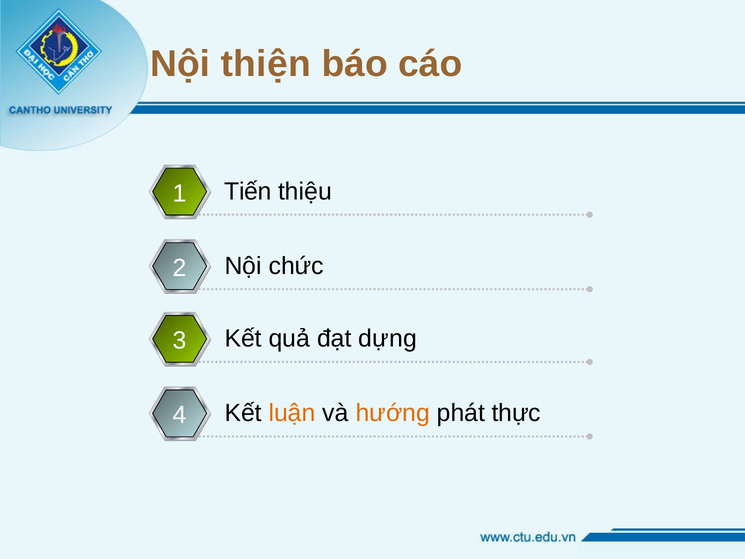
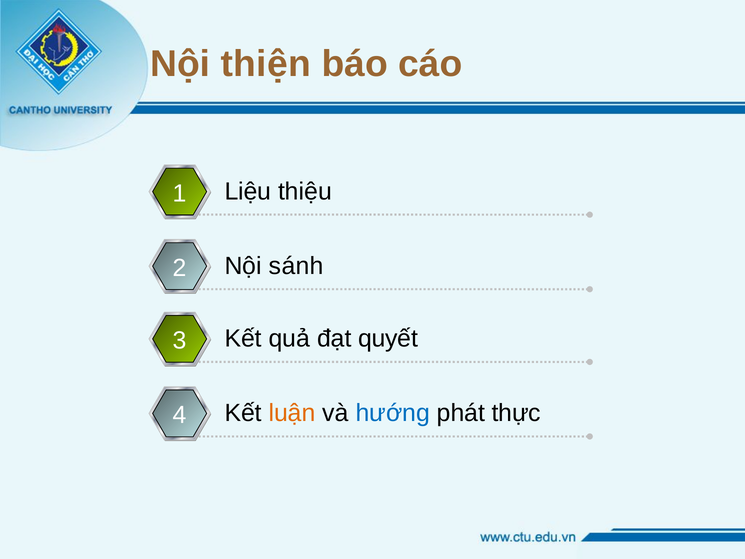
Tiến: Tiến -> Liệu (248, 191)
chức: chức -> sánh (296, 266)
dựng: dựng -> quyết (388, 339)
hướng colour: orange -> blue (393, 413)
